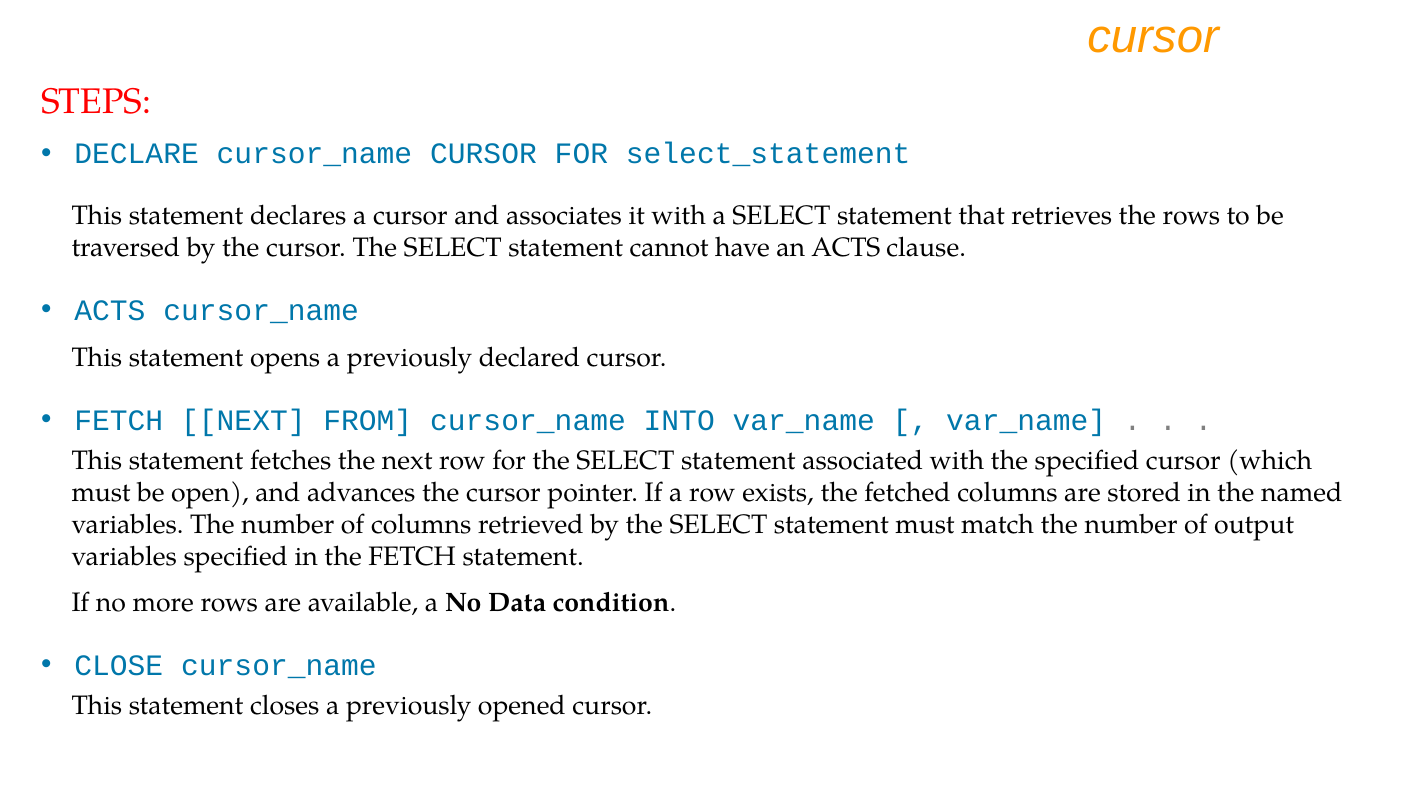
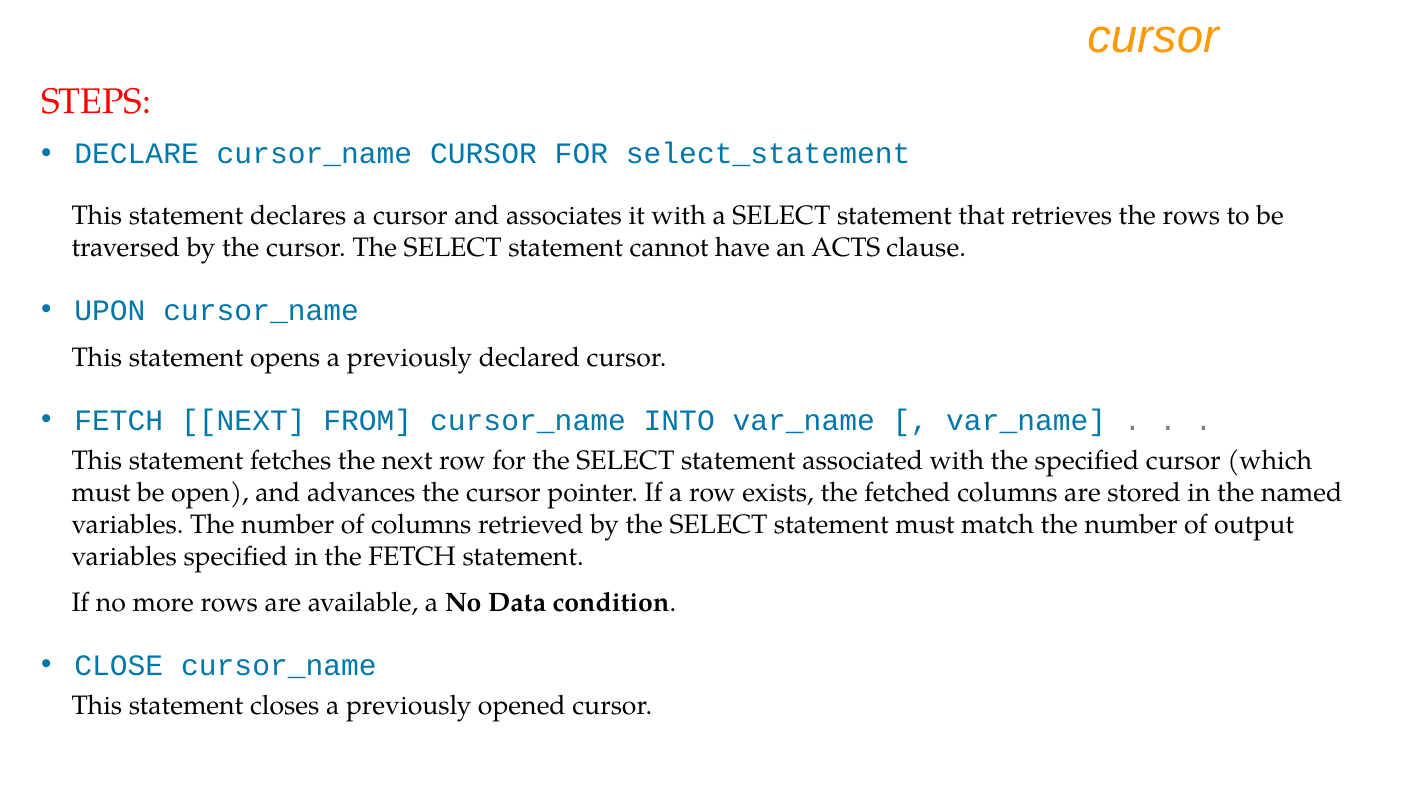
ACTS: ACTS -> UPON (110, 310)
